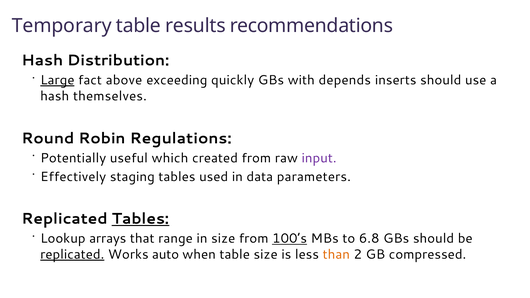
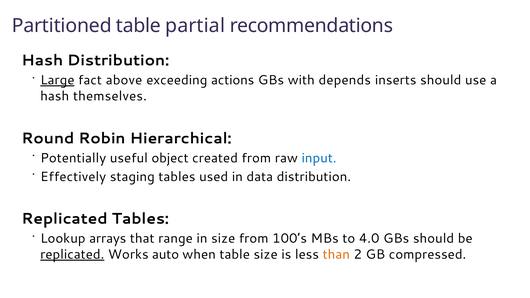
Temporary: Temporary -> Partitioned (62, 26)
results: results -> partial (195, 26)
quickly: quickly -> actions (233, 80)
Regulations: Regulations -> Hierarchical (181, 138)
which: which -> object (170, 158)
input colour: purple -> blue (319, 158)
data parameters: parameters -> distribution (314, 177)
Tables underline: present -> none (141, 219)
100’s underline: present -> none (290, 239)
6.8: 6.8 -> 4.0 (369, 239)
